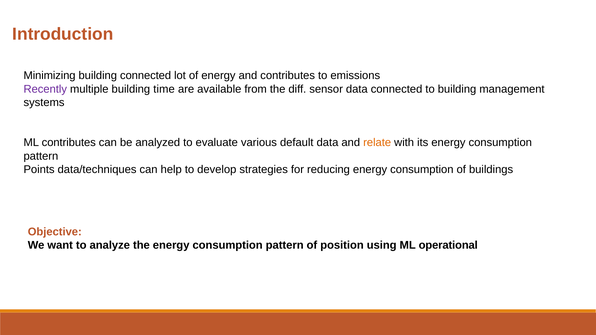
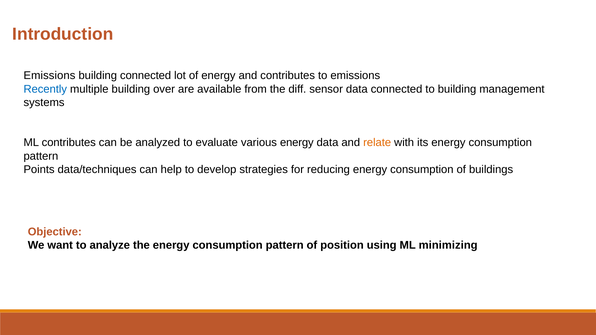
Minimizing: Minimizing -> Emissions (49, 76)
Recently colour: purple -> blue (45, 89)
time: time -> over (164, 89)
various default: default -> energy (297, 143)
operational: operational -> minimizing (448, 245)
